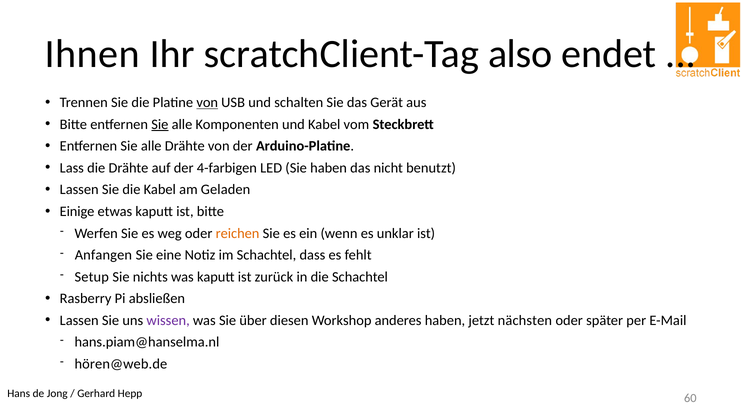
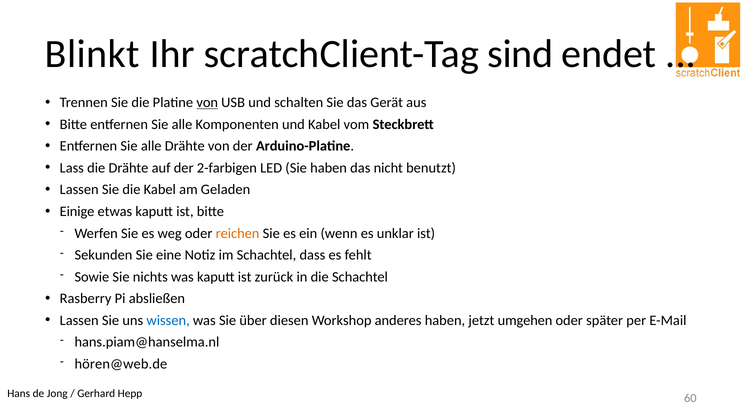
Ihnen: Ihnen -> Blinkt (92, 54)
also: also -> sind (520, 54)
Sie underline: present -> none (160, 124)
4-farbigen: 4-farbigen -> 2-farbigen (227, 168)
Anfangen: Anfangen -> Sekunden (103, 255)
Setup: Setup -> Sowie (92, 277)
wissen colour: purple -> blue (168, 320)
nächsten: nächsten -> umgehen (525, 320)
